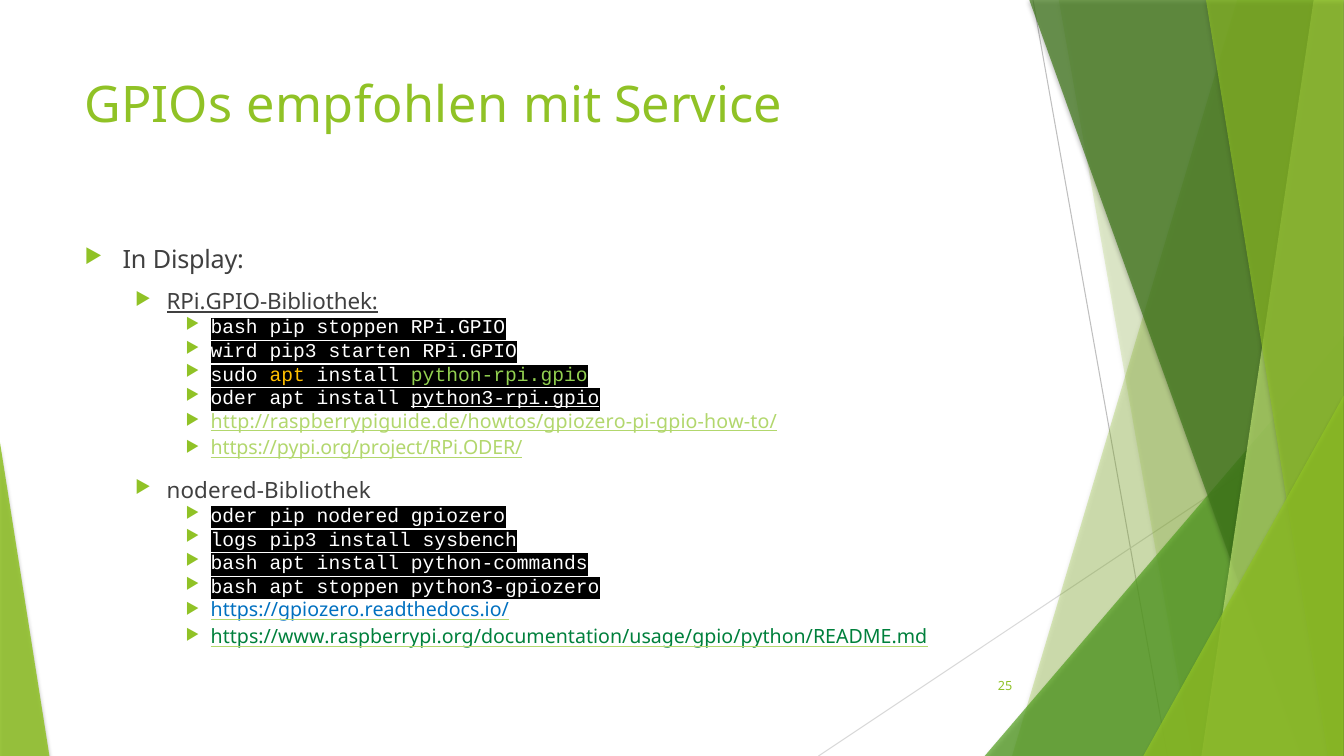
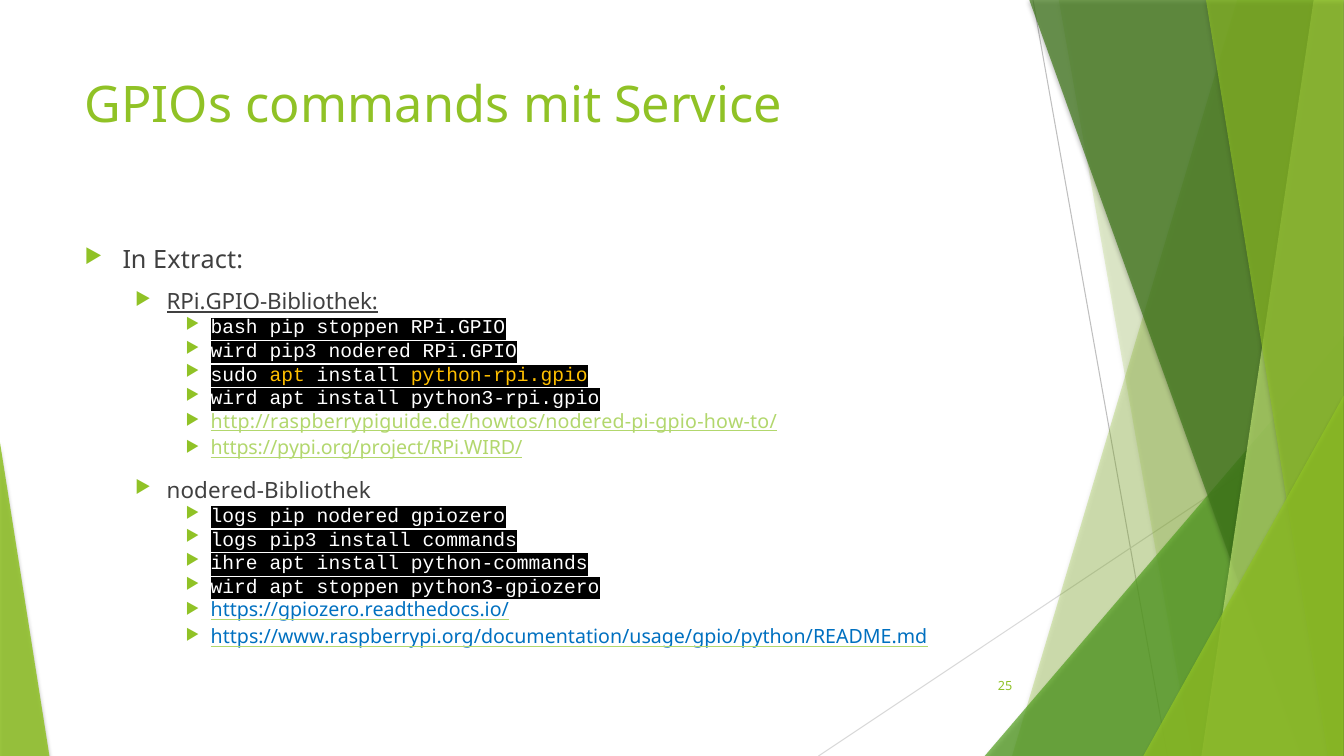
GPIOs empfohlen: empfohlen -> commands (378, 106)
Display: Display -> Extract (198, 260)
pip3 starten: starten -> nodered (370, 351)
python-rpi.gpio colour: light green -> yellow (499, 375)
oder: oder -> wird (234, 398)
python3-rpi.gpio underline: present -> none (505, 398)
http://raspberrypiguide.de/howtos/gpiozero-pi-gpio-how-to/: http://raspberrypiguide.de/howtos/gpiozero-pi-gpio-how-to/ -> http://raspberrypiguide.de/howtos/nodered-pi-gpio-how-to/ (494, 422)
https://pypi.org/project/RPi.ODER/: https://pypi.org/project/RPi.ODER/ -> https://pypi.org/project/RPi.WIRD/ (367, 448)
oder: oder -> logs (234, 516)
install sysbench: sysbench -> commands (470, 540)
bash: bash -> ihre (234, 563)
bash: bash -> wird (234, 587)
https://www.raspberrypi.org/documentation/usage/gpio/python/README.md colour: green -> blue (569, 637)
